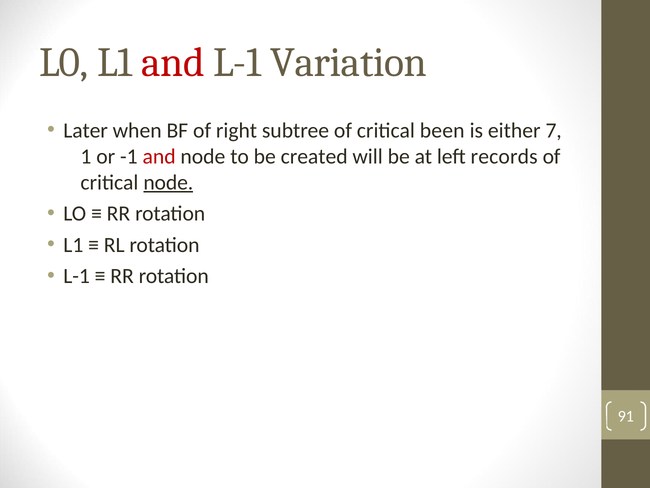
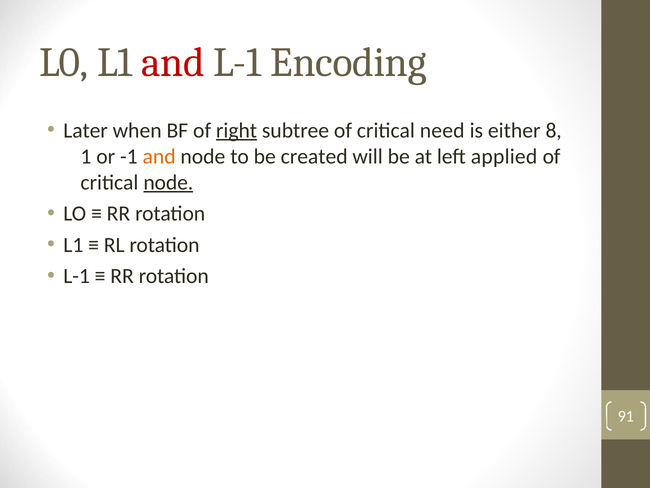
Variation: Variation -> Encoding (349, 63)
right underline: none -> present (237, 130)
been: been -> need (442, 130)
7: 7 -> 8 (554, 130)
and colour: red -> orange (159, 156)
records: records -> applied (504, 156)
